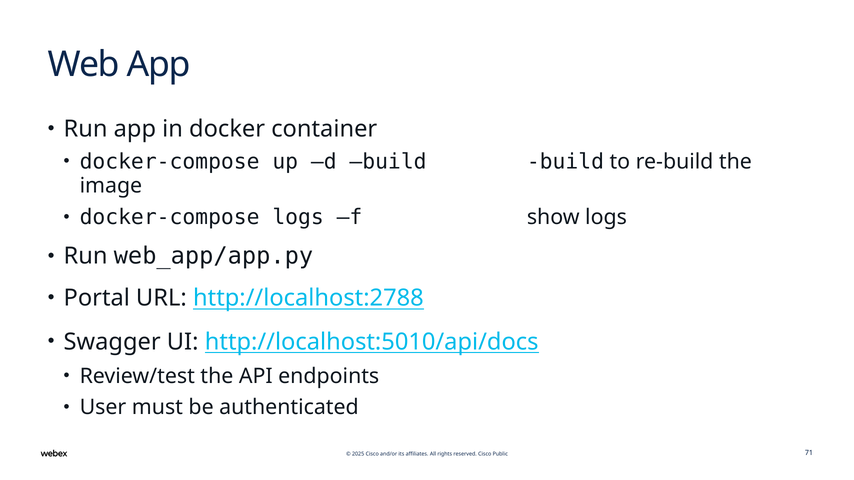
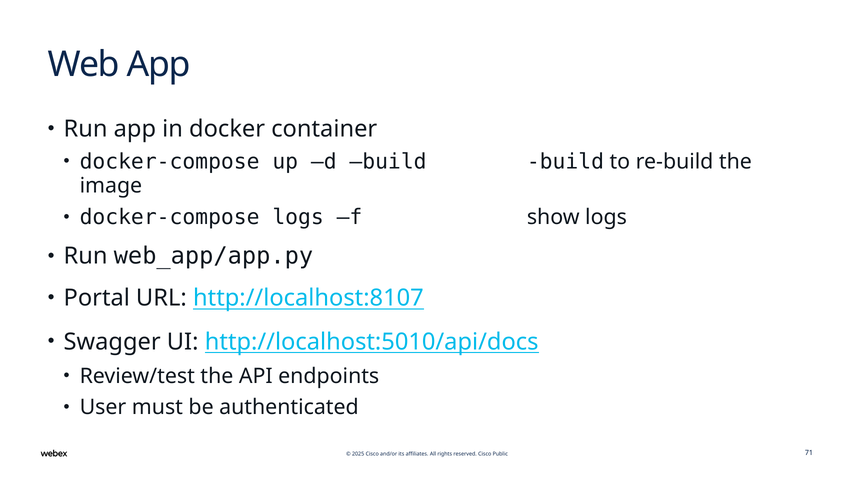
http://localhost:2788: http://localhost:2788 -> http://localhost:8107 (308, 298)
